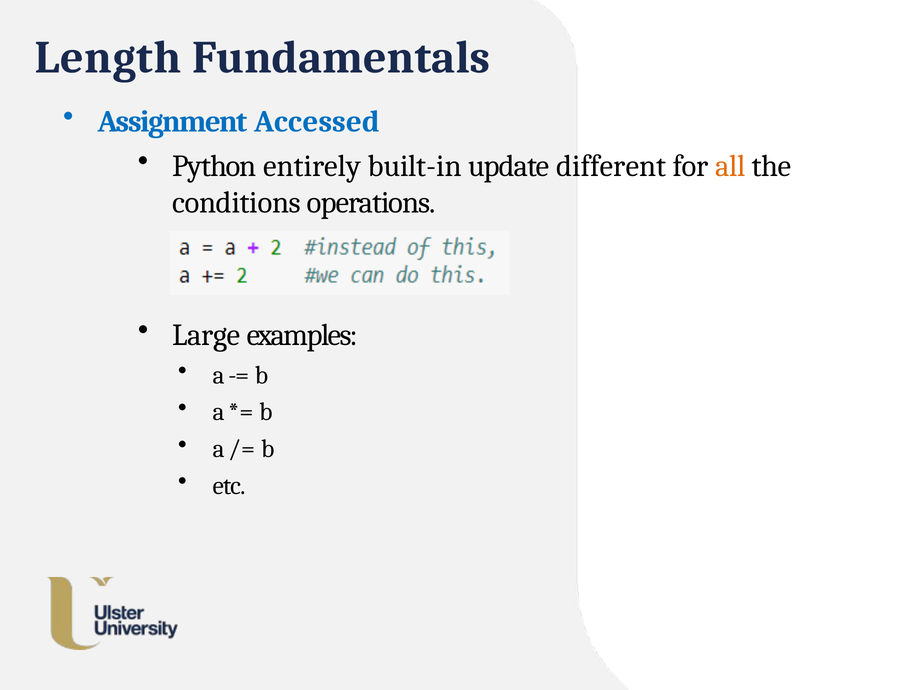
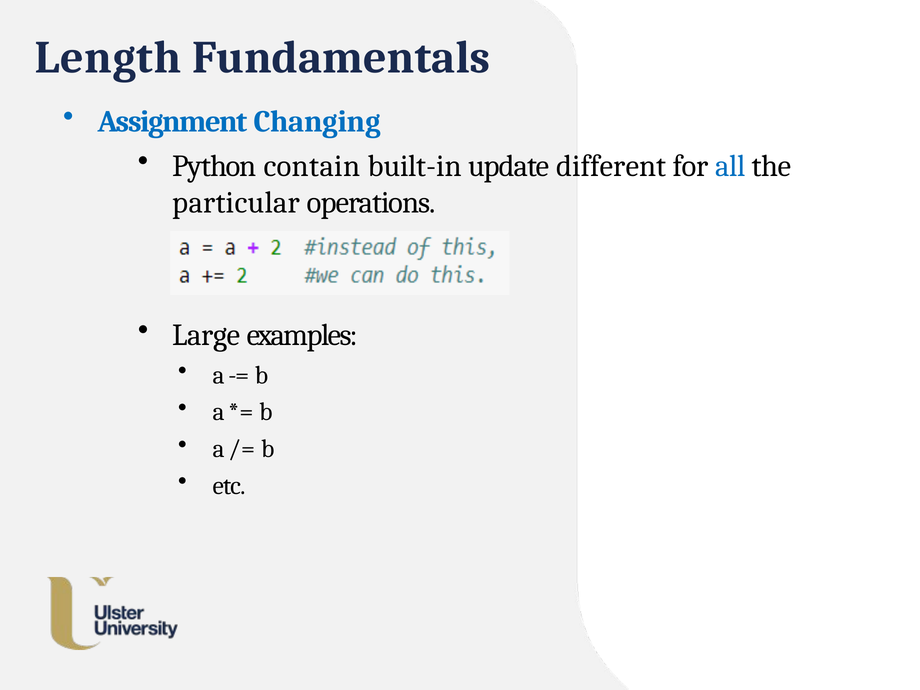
Accessed: Accessed -> Changing (317, 122)
entirely: entirely -> contain (312, 166)
all colour: orange -> blue (730, 166)
conditions: conditions -> particular (236, 203)
